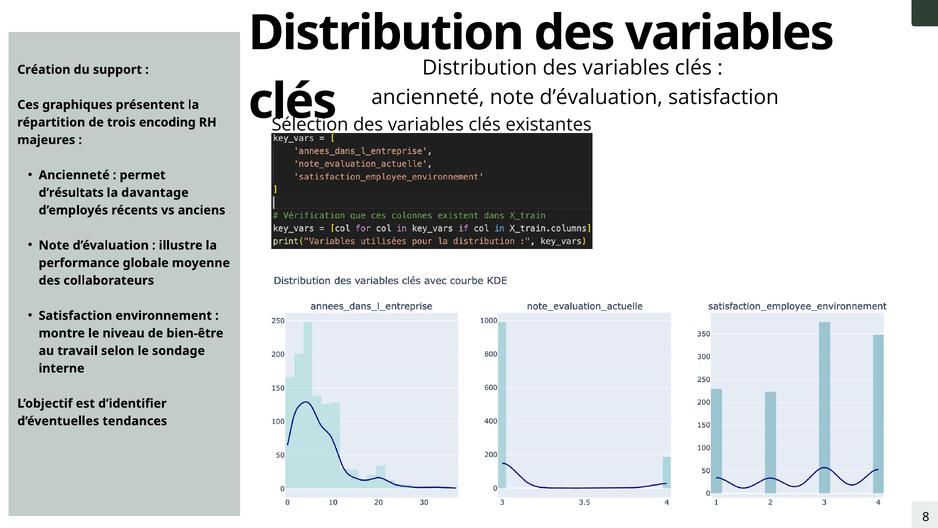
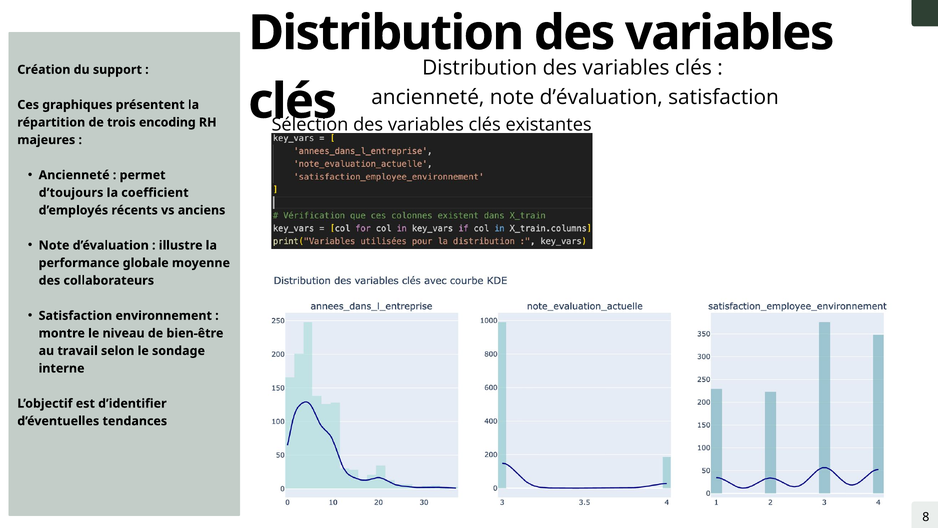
d’résultats: d’résultats -> d’toujours (71, 193)
davantage: davantage -> coefficient (155, 193)
